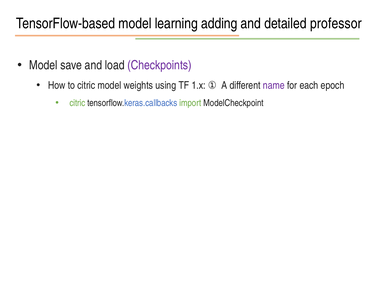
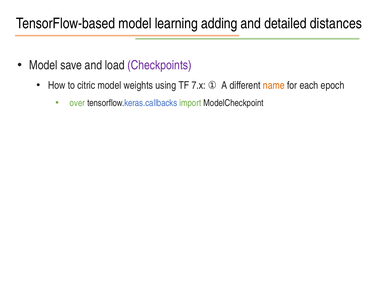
professor: professor -> distances (336, 24)
1.x: 1.x -> 7.x (199, 85)
name colour: purple -> orange (274, 85)
citric: citric -> over (77, 103)
